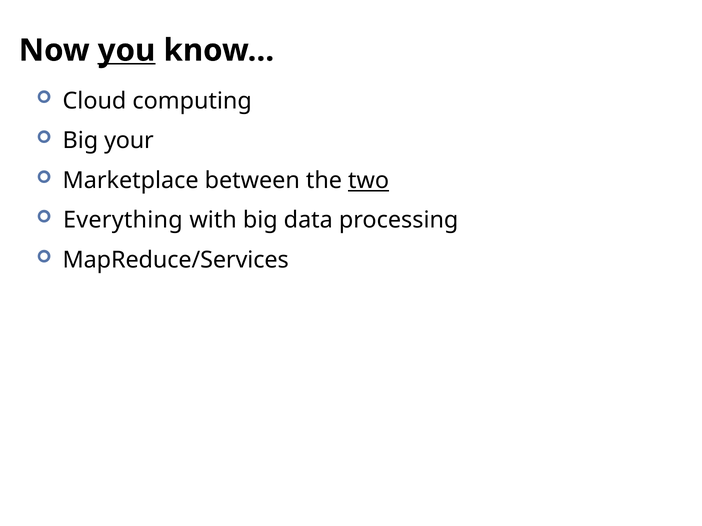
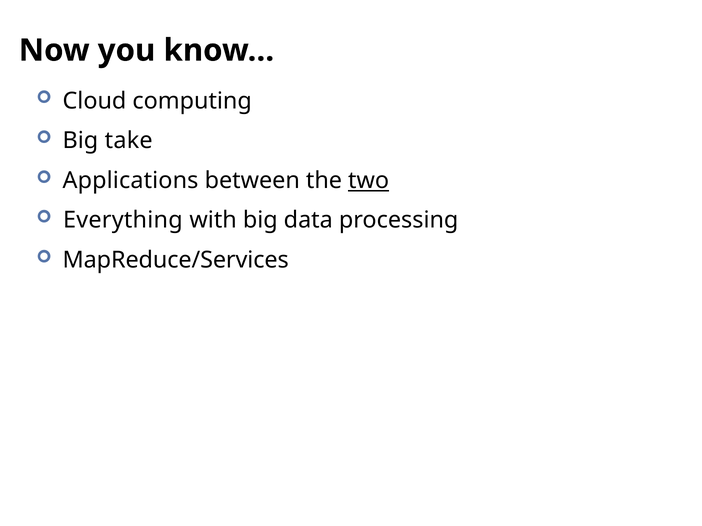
you underline: present -> none (127, 50)
your: your -> take (129, 141)
Marketplace: Marketplace -> Applications (131, 181)
